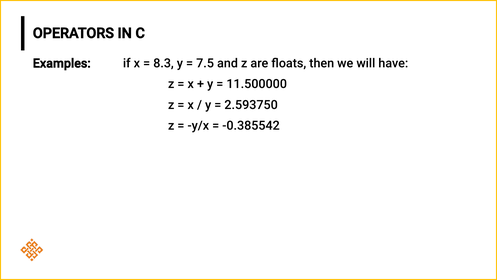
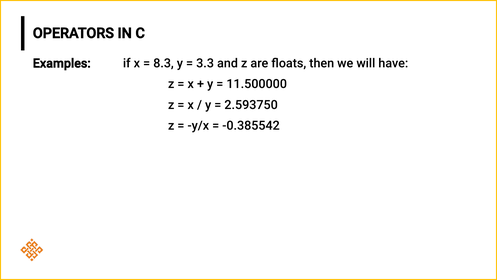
7.5: 7.5 -> 3.3 (205, 63)
